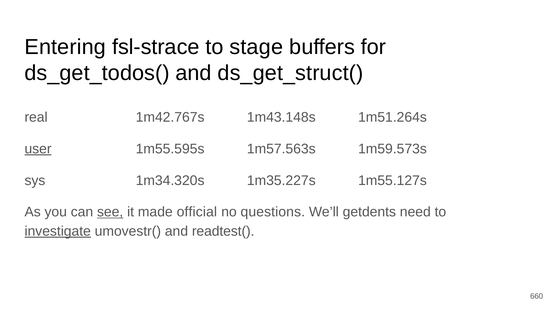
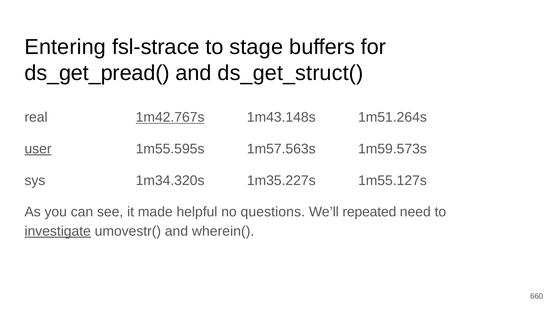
ds_get_todos(: ds_get_todos( -> ds_get_pread( (97, 73)
1m42.767s underline: none -> present (170, 117)
see underline: present -> none (110, 212)
official: official -> helpful (197, 212)
getdents: getdents -> repeated (369, 212)
readtest(: readtest( -> wherein( (223, 231)
